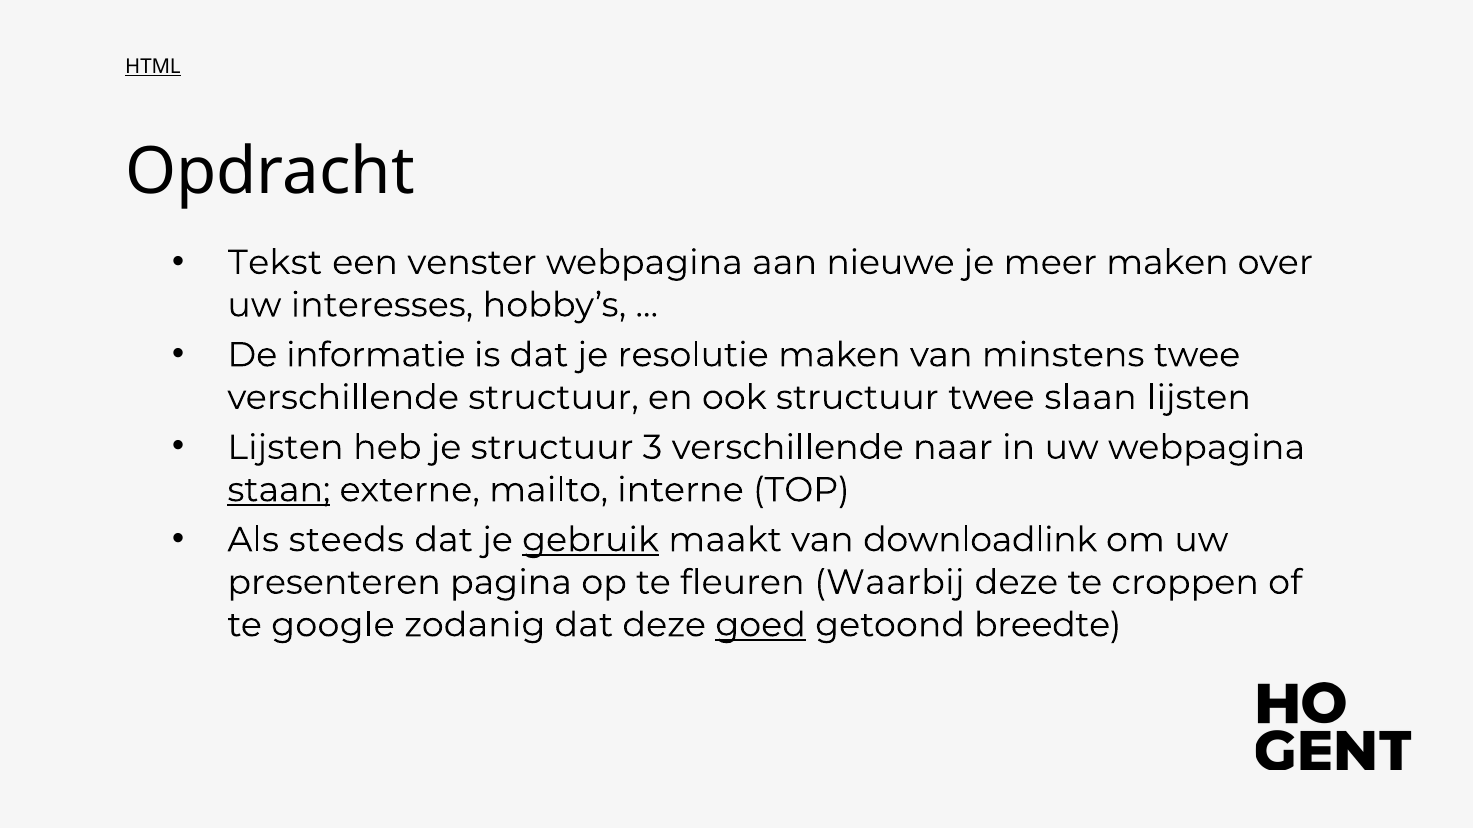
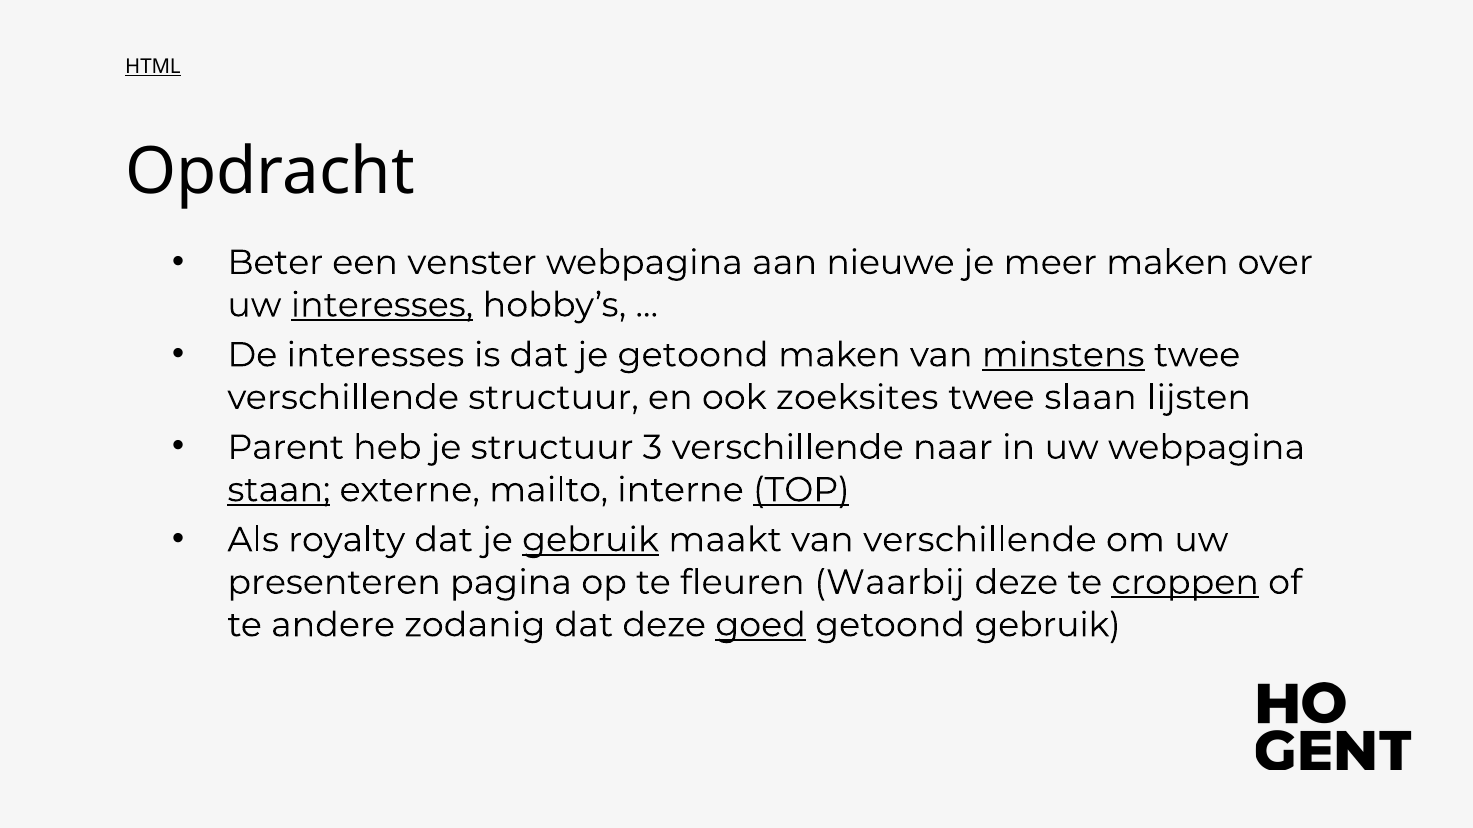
Tekst: Tekst -> Beter (275, 263)
interesses underline: none -> present (382, 305)
De informatie: informatie -> interesses (375, 355)
je resolutie: resolutie -> getoond (693, 355)
minstens underline: none -> present (1063, 355)
ook structuur: structuur -> zoeksites (857, 398)
Lijsten: Lijsten -> Parent (286, 448)
TOP underline: none -> present (801, 490)
steeds: steeds -> royalty (347, 540)
van downloadlink: downloadlink -> verschillende (980, 540)
croppen underline: none -> present (1185, 583)
google: google -> andere (333, 625)
getoond breedte: breedte -> gebruik (1048, 625)
